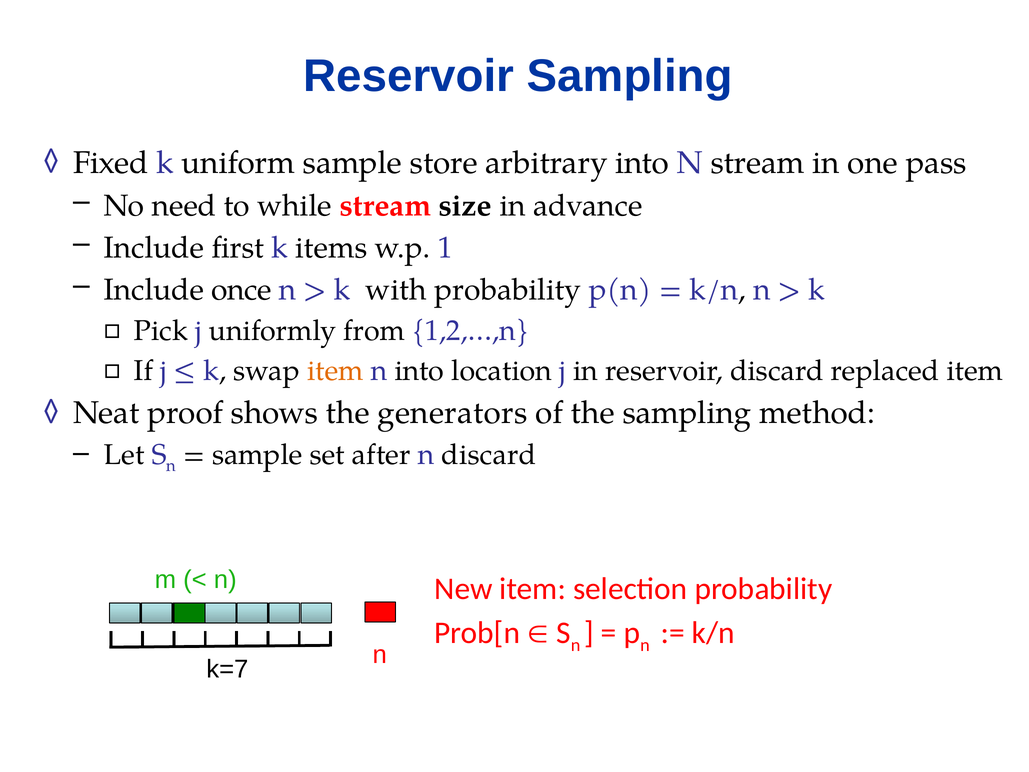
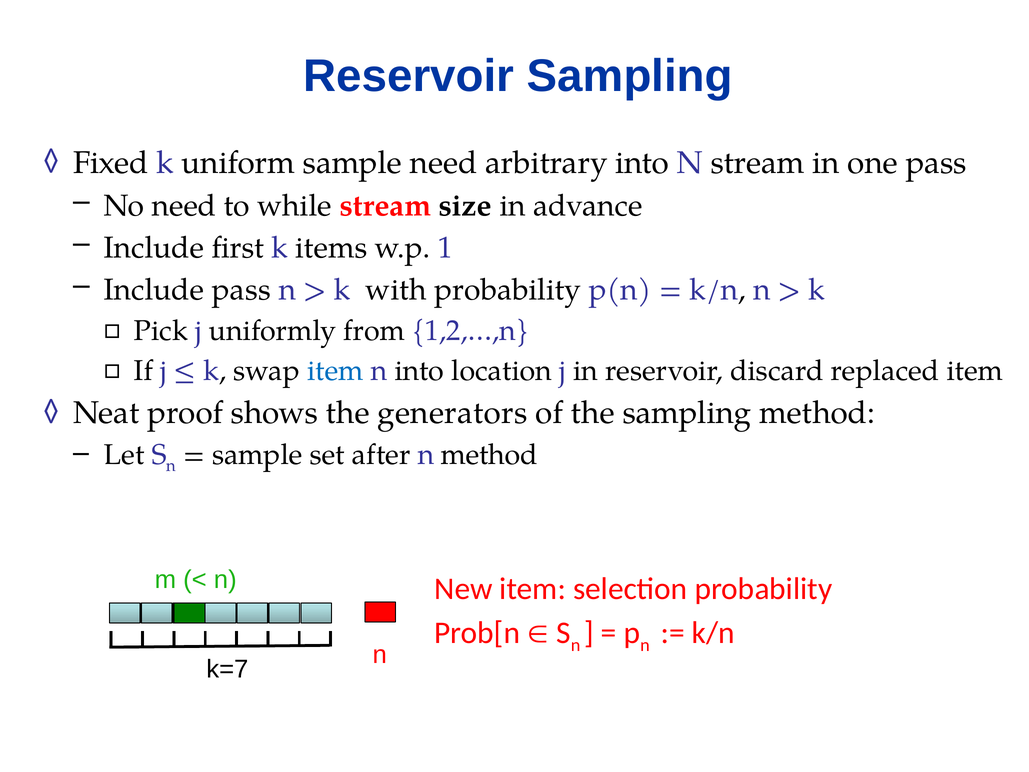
sample store: store -> need (444, 163)
Include once: once -> pass (241, 290)
item colour: orange -> blue (335, 370)
n discard: discard -> method (489, 455)
